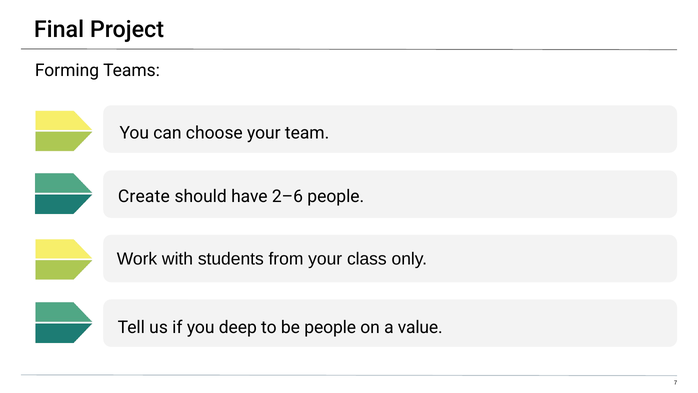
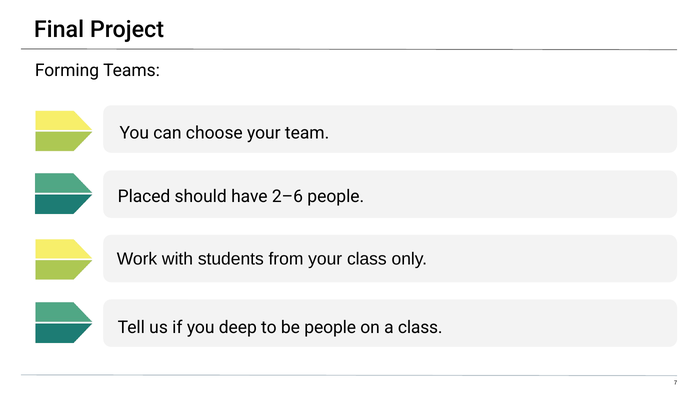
Create: Create -> Placed (144, 196)
a value: value -> class (420, 327)
